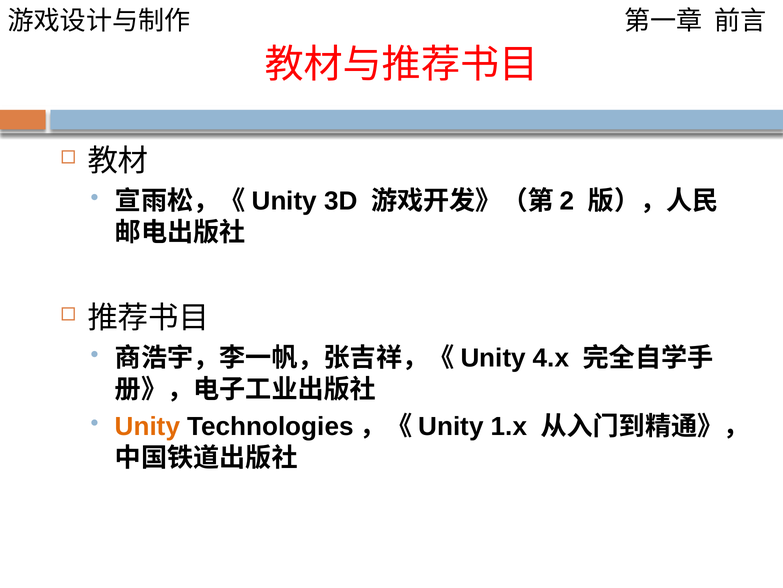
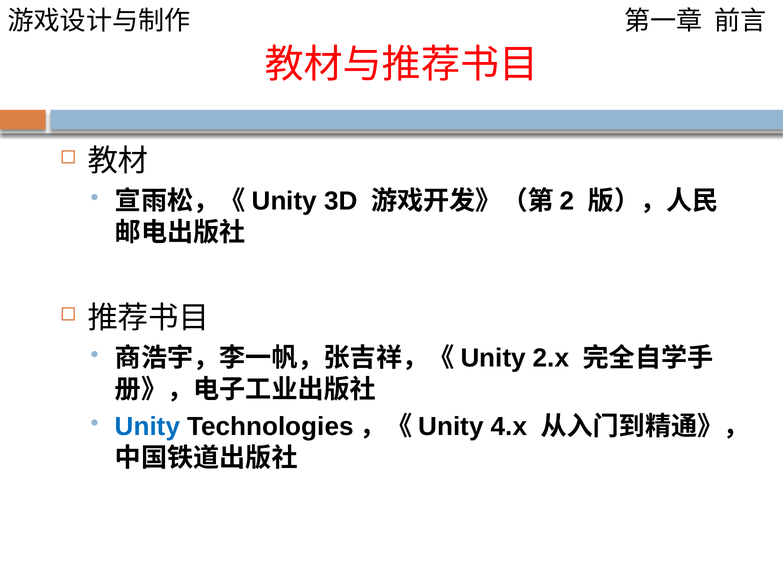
4.x: 4.x -> 2.x (551, 358)
Unity colour: orange -> blue (148, 426)
1.x: 1.x -> 4.x (509, 426)
